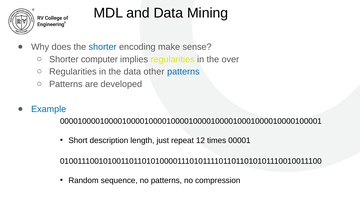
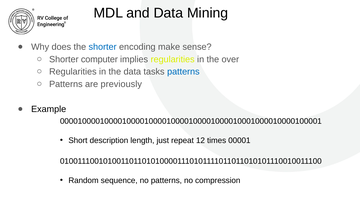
other: other -> tasks (154, 72)
developed: developed -> previously (121, 84)
Example colour: blue -> black (49, 109)
